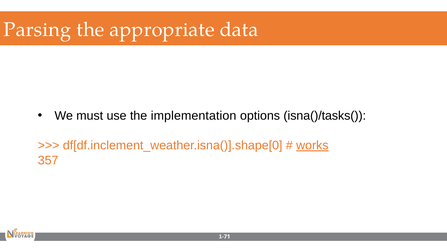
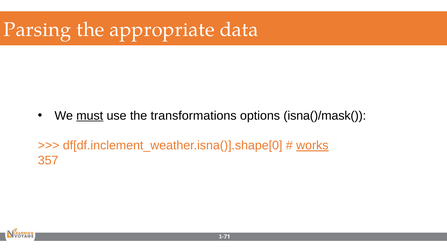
must underline: none -> present (90, 116)
implementation: implementation -> transformations (194, 116)
isna()/tasks(: isna()/tasks( -> isna()/mask( (325, 116)
